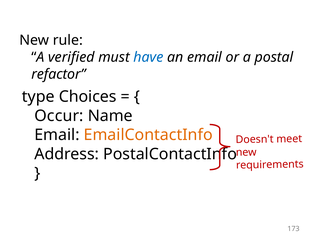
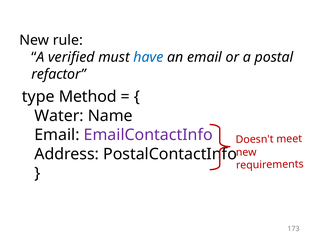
Choices: Choices -> Method (88, 97)
Occur: Occur -> Water (59, 116)
EmailContactInfo colour: orange -> purple (148, 135)
